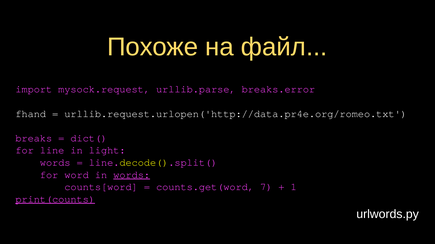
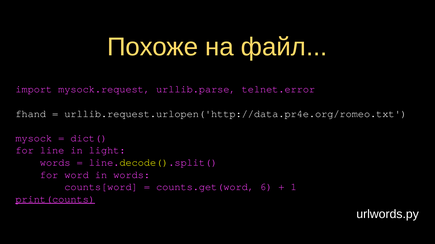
breaks.error: breaks.error -> telnet.error (278, 90)
breaks: breaks -> mysock (34, 138)
words underline: present -> none (132, 175)
7: 7 -> 6 (266, 187)
